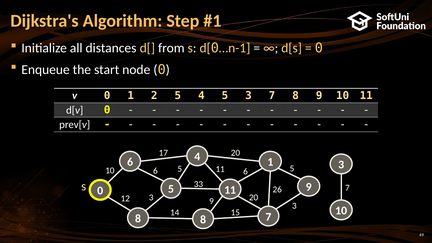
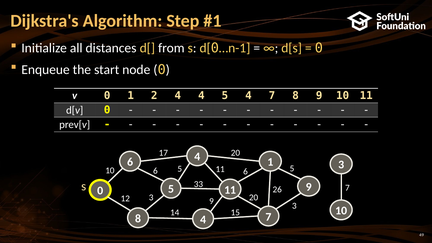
2 5: 5 -> 4 (178, 95)
4 5 3: 3 -> 4 (248, 95)
8 8: 8 -> 4 (203, 220)
